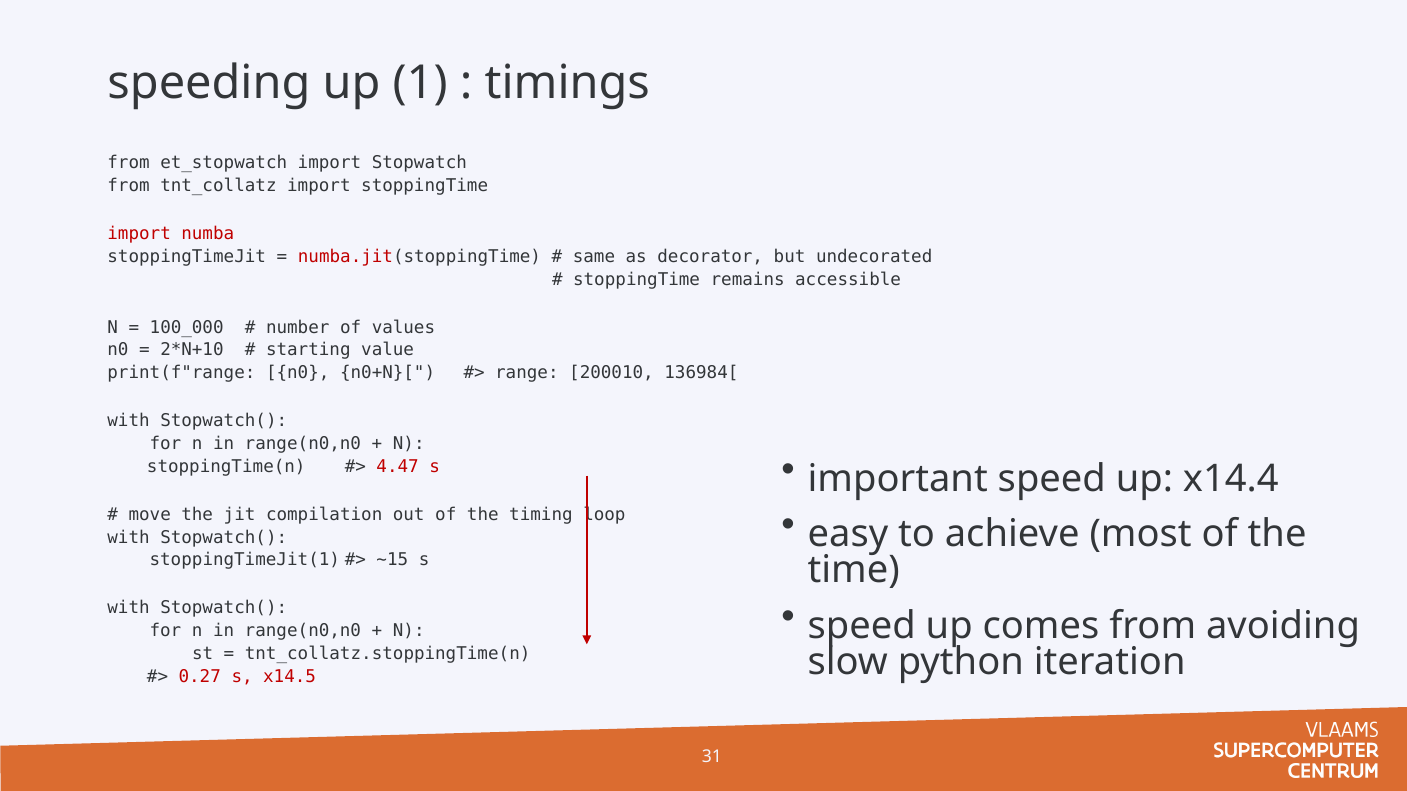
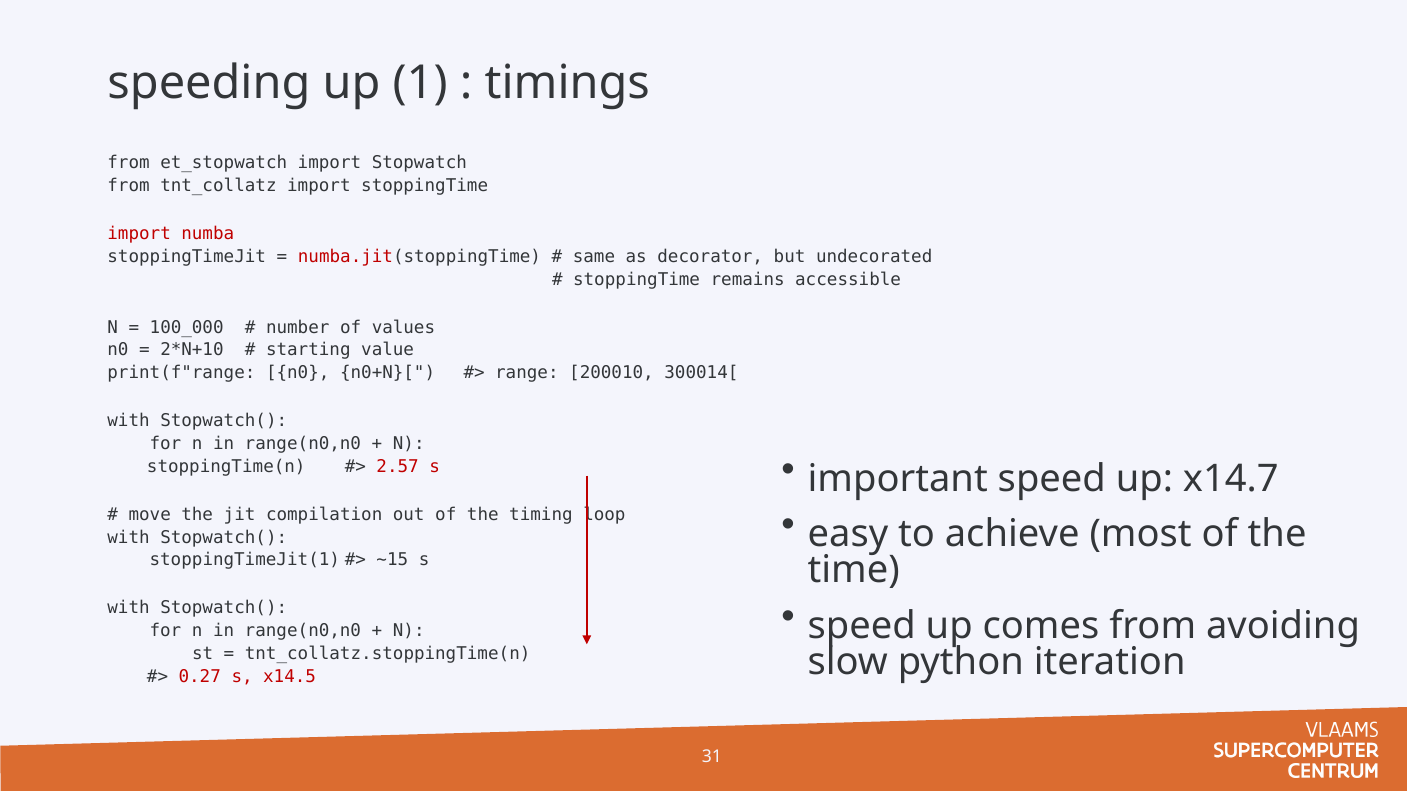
136984[: 136984[ -> 300014[ (701, 373)
x14.4: x14.4 -> x14.7 (1231, 479)
4.47: 4.47 -> 2.57 (398, 467)
